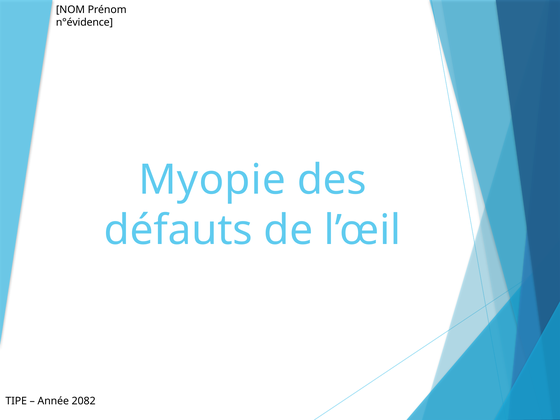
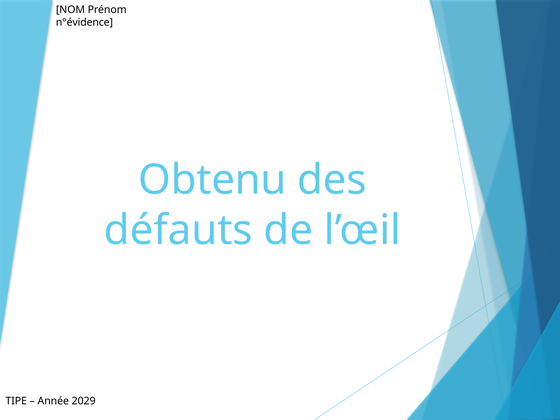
Myopie: Myopie -> Obtenu (212, 180)
2082: 2082 -> 2029 (84, 401)
